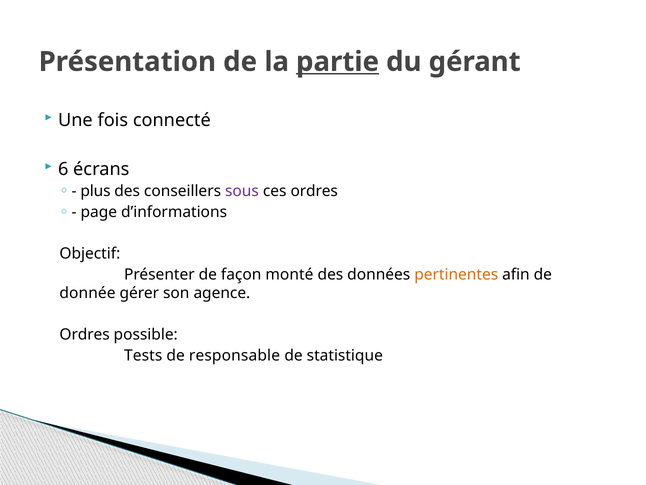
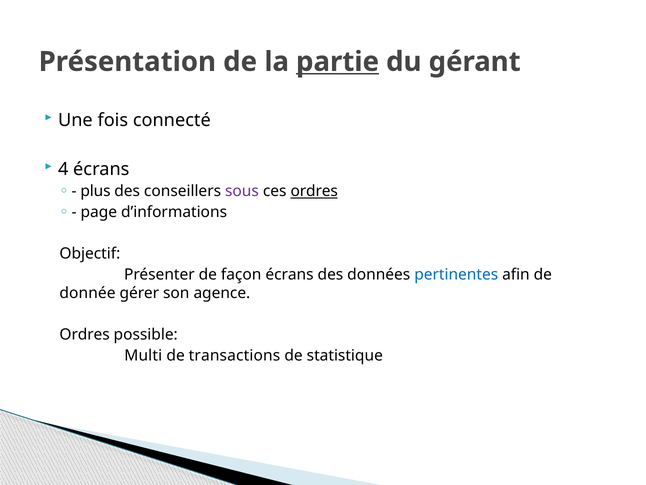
6: 6 -> 4 (63, 169)
ordres underline: none -> present (314, 191)
façon monté: monté -> écrans (289, 274)
pertinentes colour: orange -> blue (456, 274)
Tests: Tests -> Multi (143, 355)
responsable: responsable -> transactions (234, 355)
